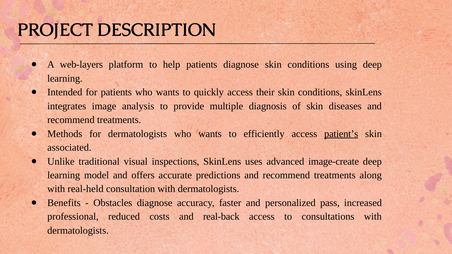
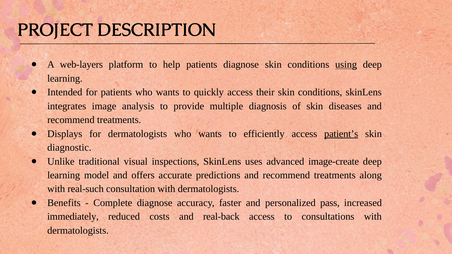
using underline: none -> present (346, 65)
Methods: Methods -> Displays (65, 134)
associated: associated -> diagnostic (69, 148)
real-held: real-held -> real-such (86, 189)
Obstacles: Obstacles -> Complete (113, 203)
professional: professional -> immediately (73, 217)
